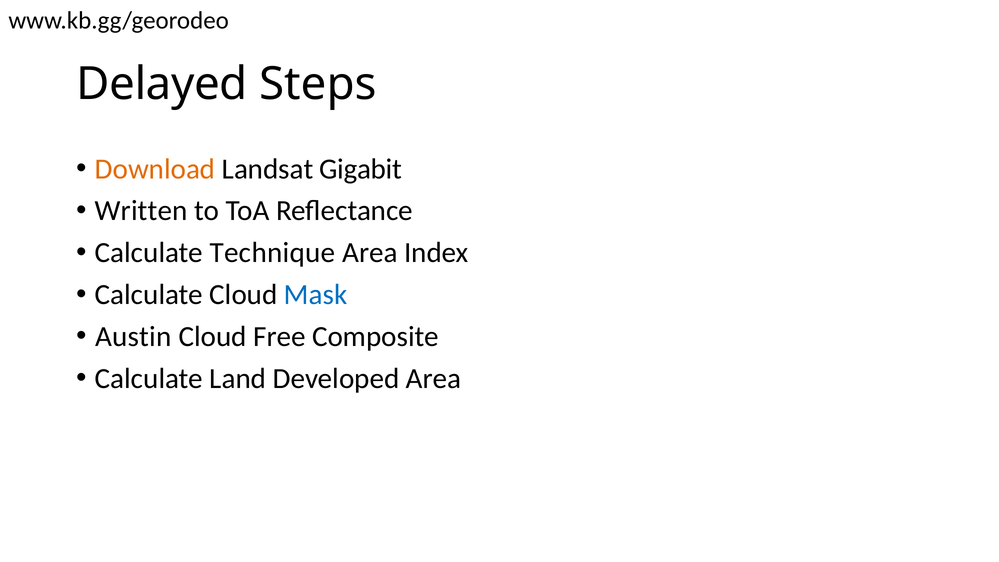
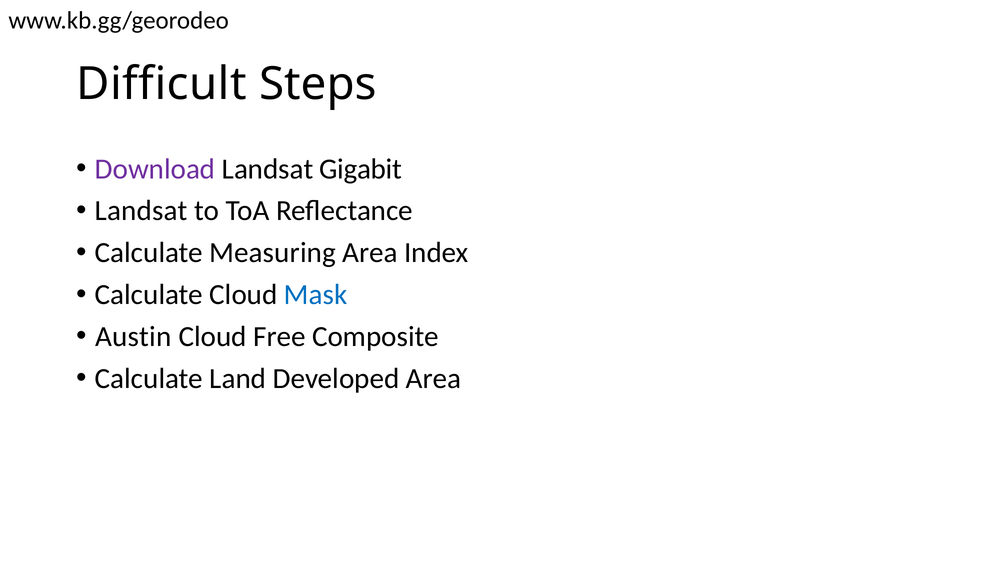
Delayed: Delayed -> Difficult (161, 84)
Download colour: orange -> purple (155, 169)
Written: Written -> Landsat (141, 211)
Technique: Technique -> Measuring (273, 253)
